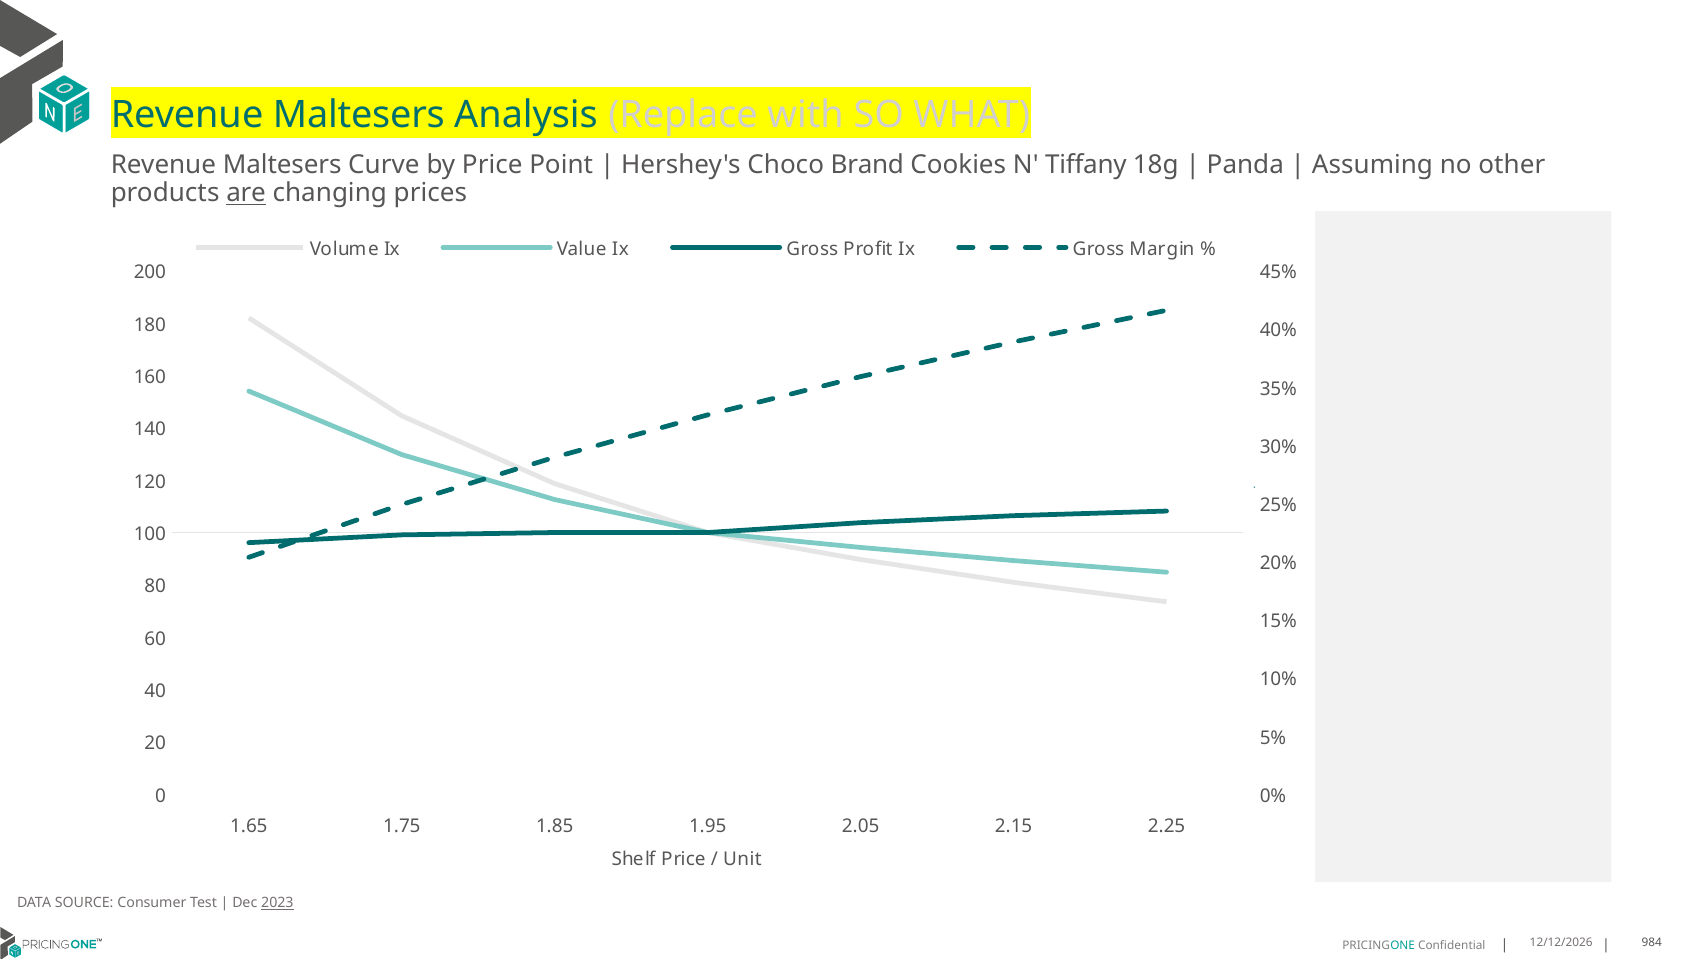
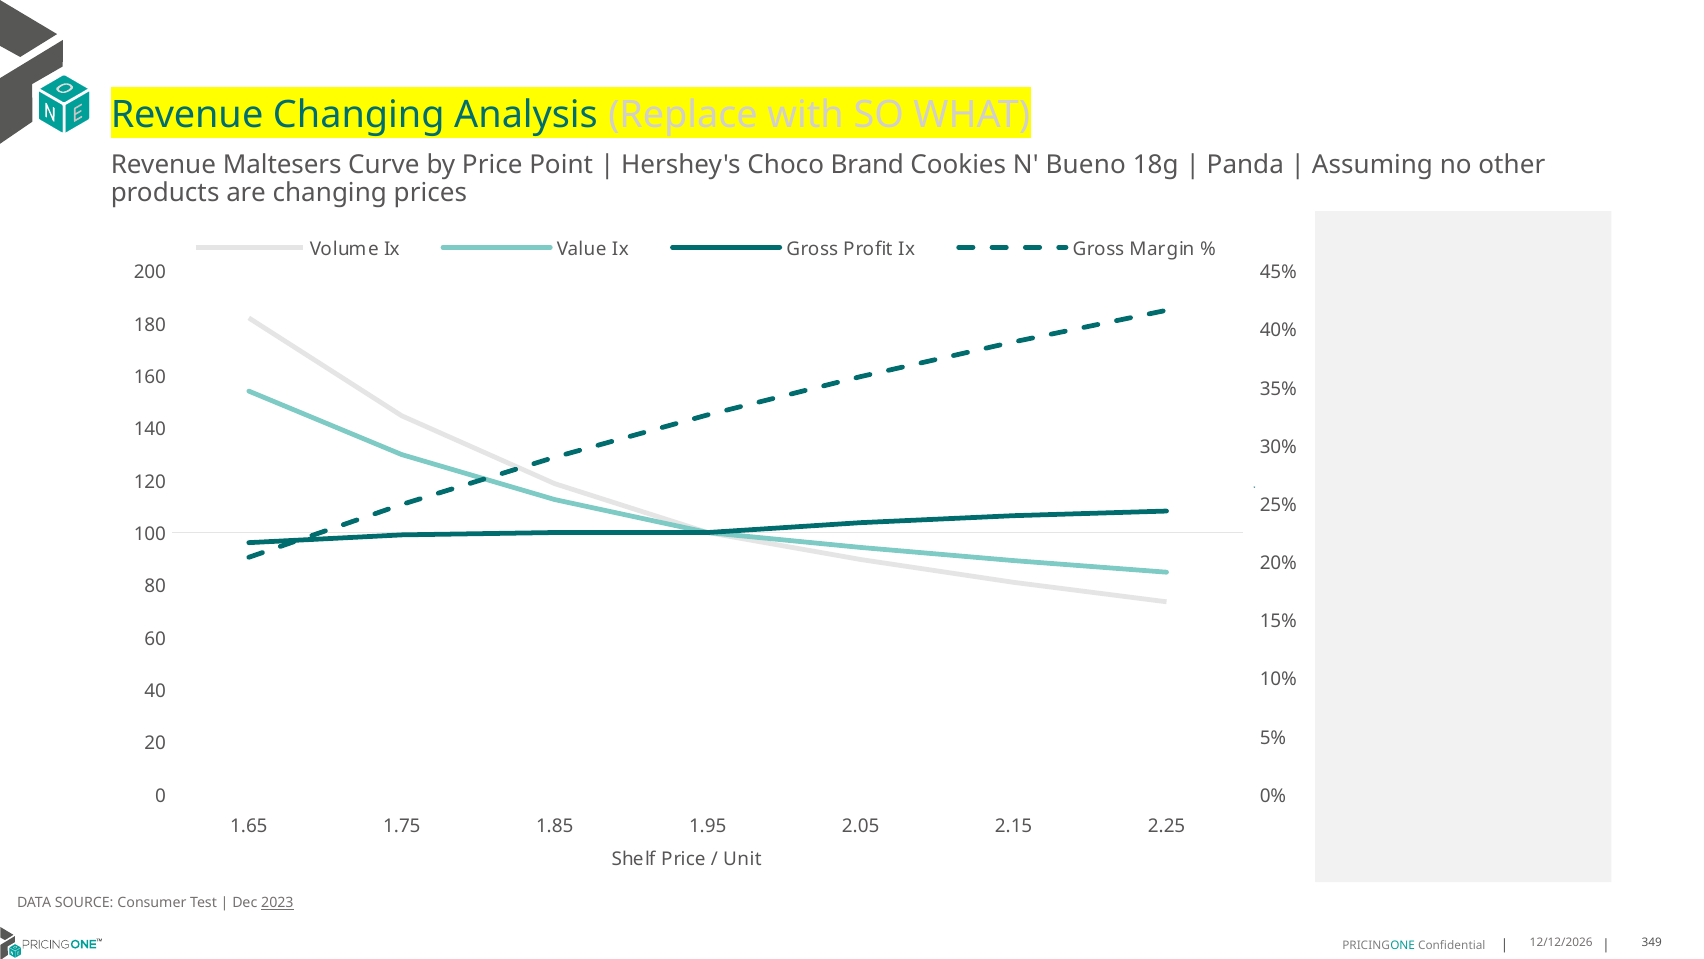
Maltesers: Maltesers -> Changing (359, 115)
Tiffany: Tiffany -> Bueno (1086, 165)
are underline: present -> none (246, 193)
984: 984 -> 349 (1652, 942)
